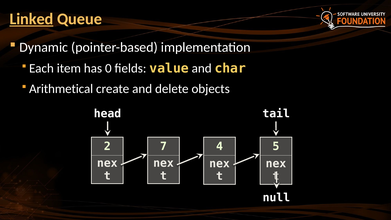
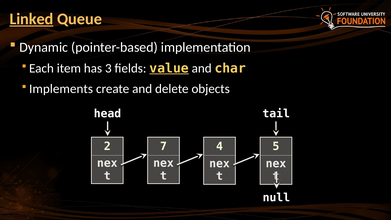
0: 0 -> 3 (108, 68)
value underline: none -> present (169, 68)
Arithmetical: Arithmetical -> Implements (61, 89)
